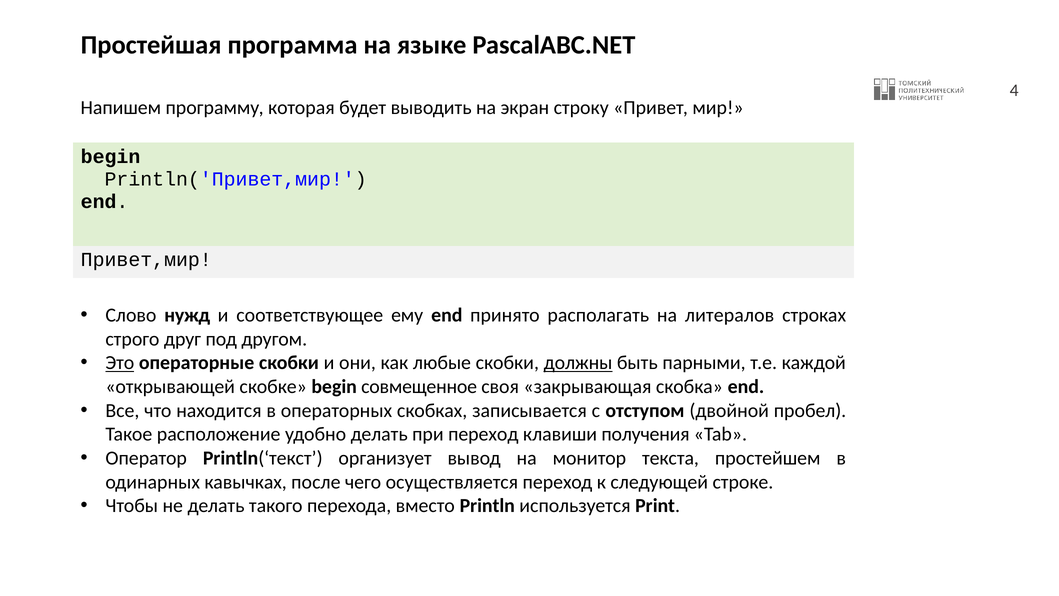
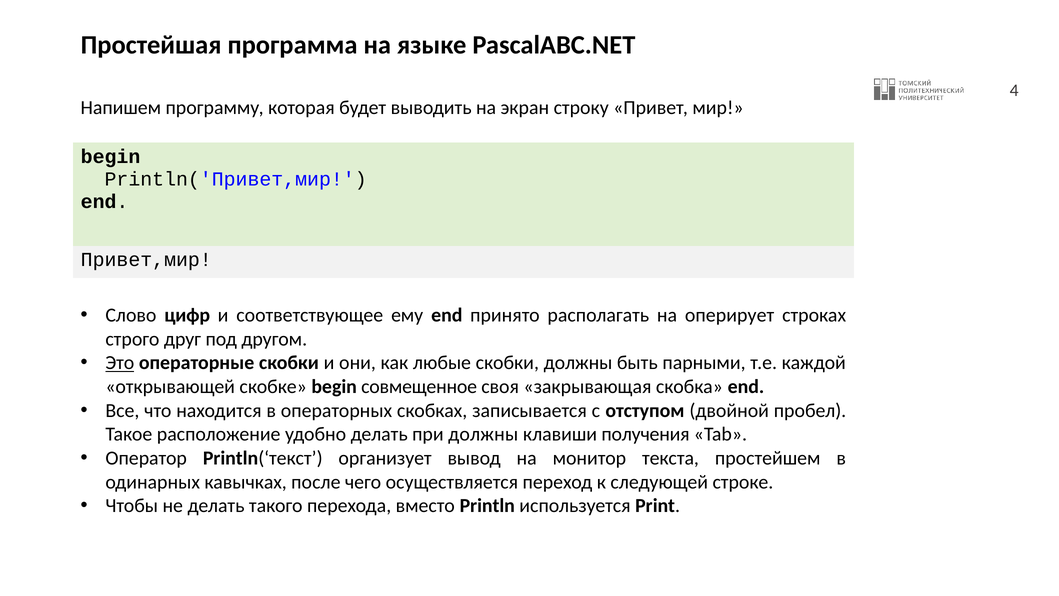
нужд: нужд -> цифр (187, 315)
литералов: литералов -> оперирует (730, 315)
должны underline: present -> none (578, 363)
при переход: переход -> должны (483, 434)
